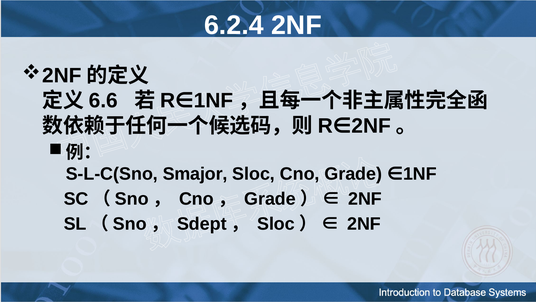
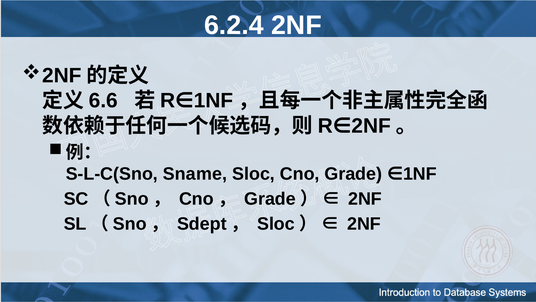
Smajor: Smajor -> Sname (195, 174)
